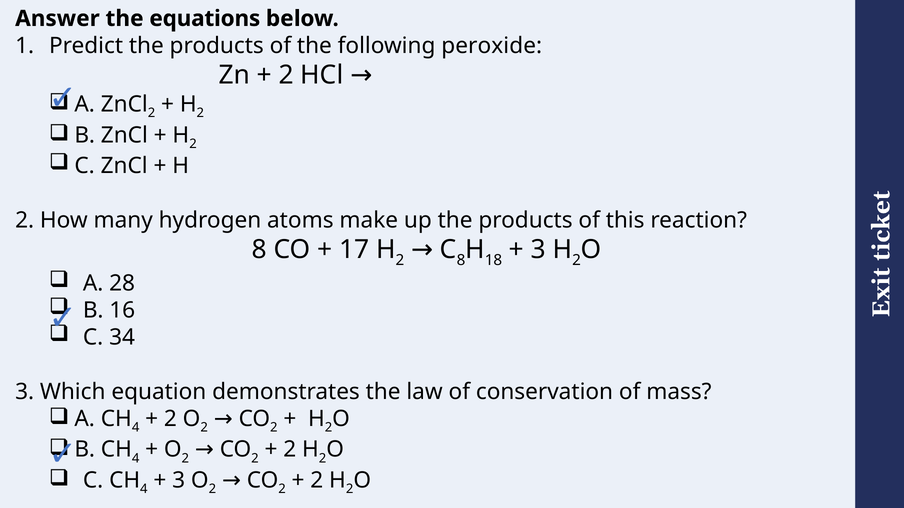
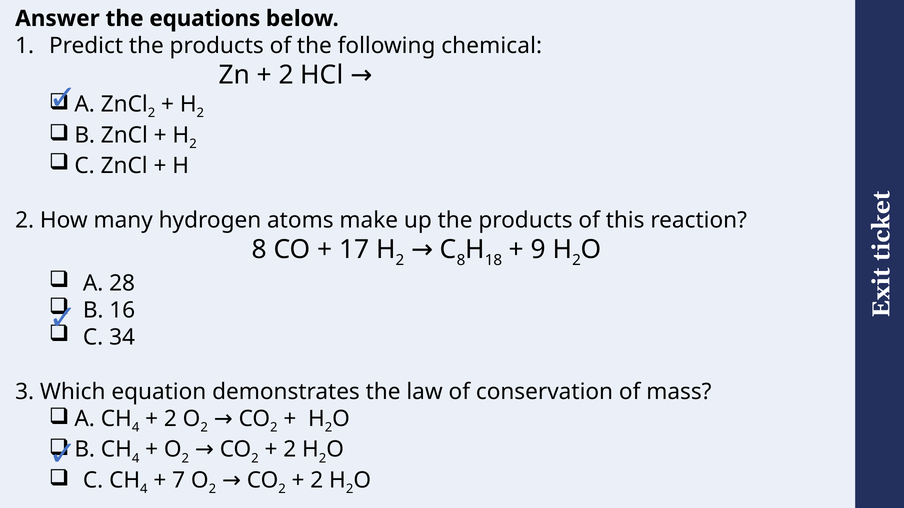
peroxide: peroxide -> chemical (492, 46)
3: 3 -> 9 (538, 250)
3: 3 -> 7 (179, 481)
